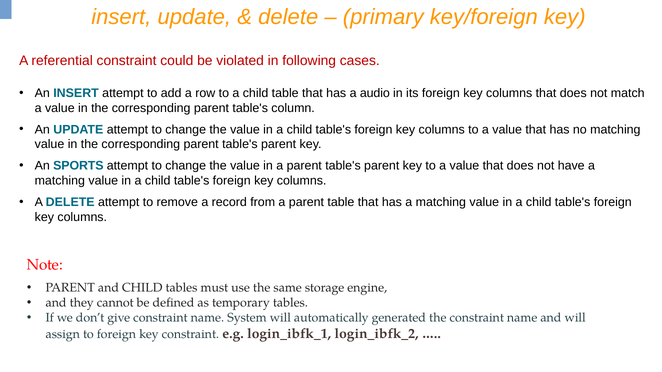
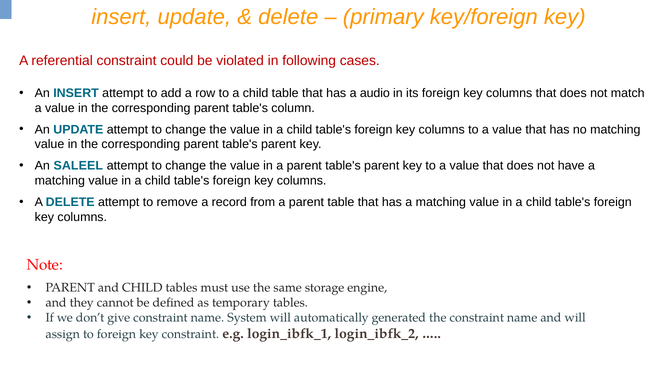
SPORTS: SPORTS -> SALEEL (78, 166)
